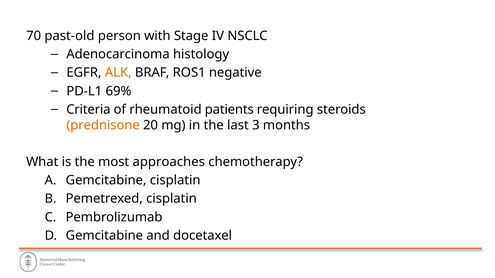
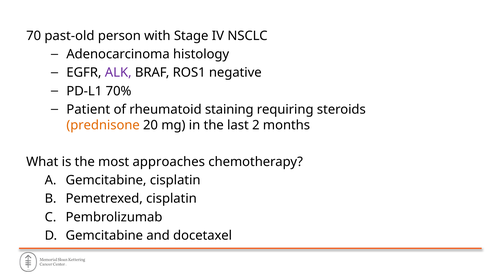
ALK colour: orange -> purple (118, 73)
69%: 69% -> 70% (119, 91)
Criteria: Criteria -> Patient (88, 110)
patients: patients -> staining (229, 110)
3: 3 -> 2 (256, 125)
